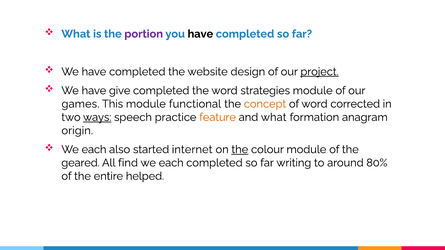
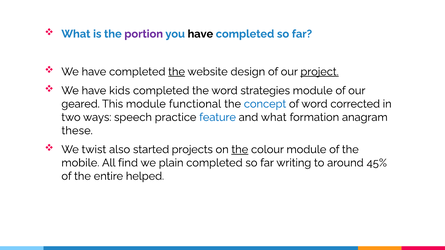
the underline: none -> present (177, 72)
give: give -> kids (120, 91)
games: games -> geared (81, 104)
concept colour: orange -> blue (265, 104)
ways underline: present -> none (97, 117)
feature colour: orange -> blue (218, 117)
origin: origin -> these (77, 131)
each: each -> twist (94, 150)
internet: internet -> projects (192, 150)
geared: geared -> mobile (80, 163)
each: each -> plain (171, 163)
80%: 80% -> 45% (377, 163)
